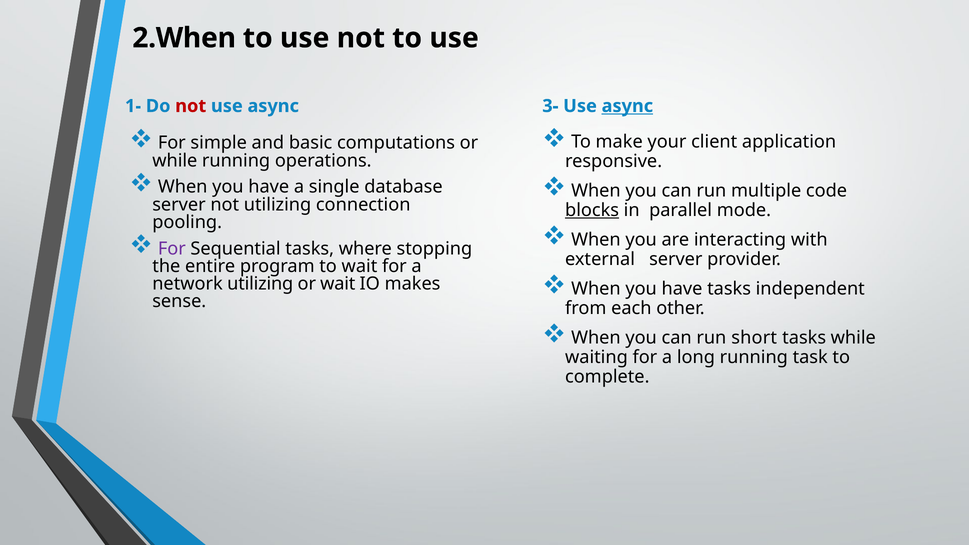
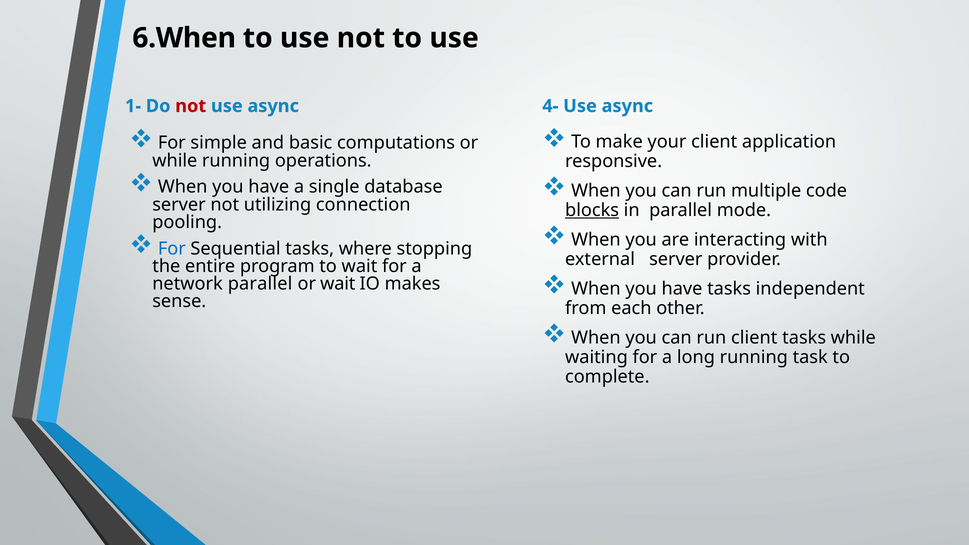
2.When: 2.When -> 6.When (184, 38)
3-: 3- -> 4- (550, 106)
async underline: present -> none (627, 106)
For colour: purple -> blue (172, 249)
network utilizing: utilizing -> parallel (260, 284)
run short: short -> client (754, 338)
